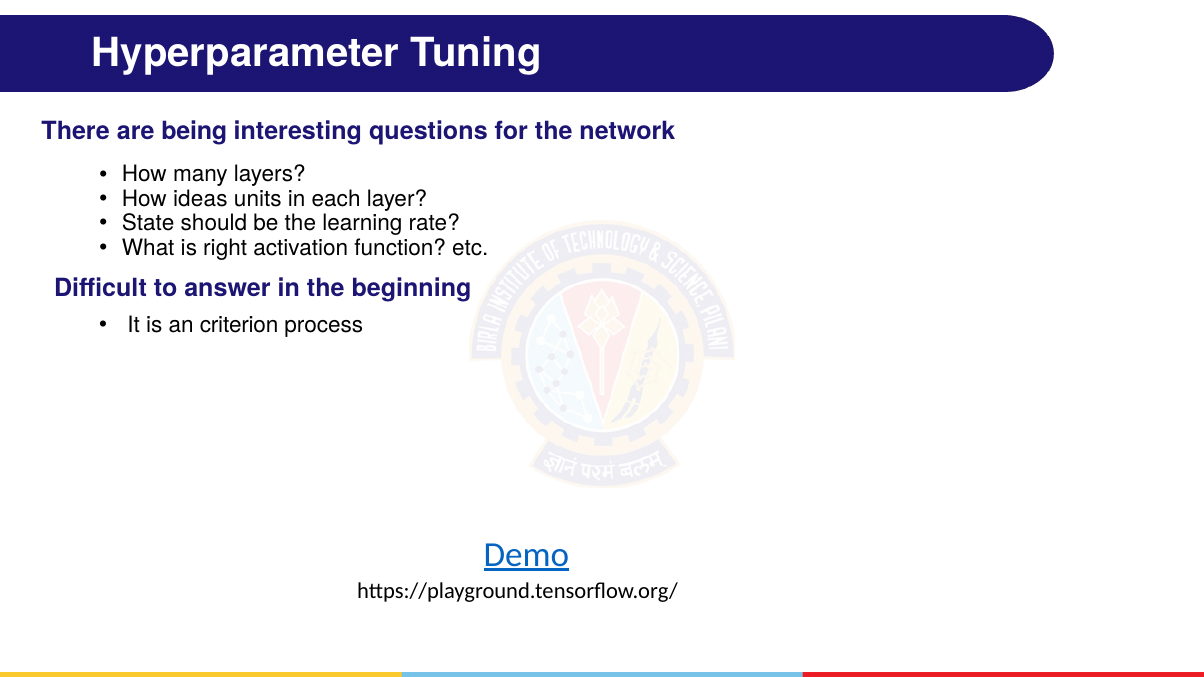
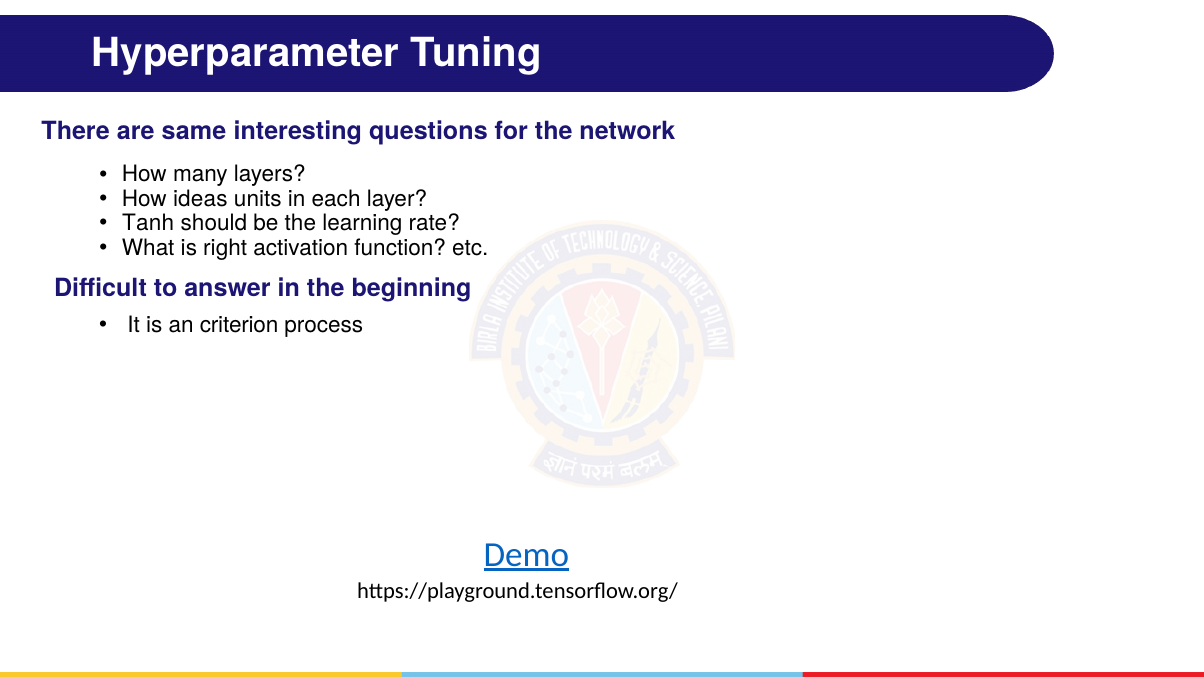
being: being -> same (194, 131)
State: State -> Tanh (148, 223)
